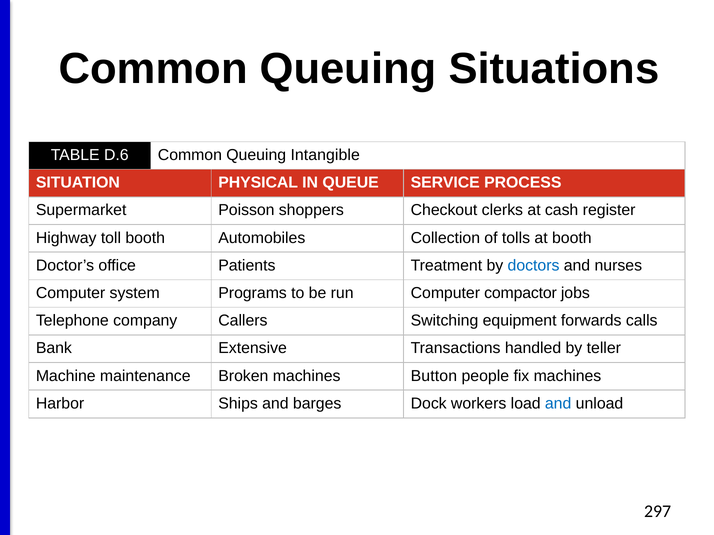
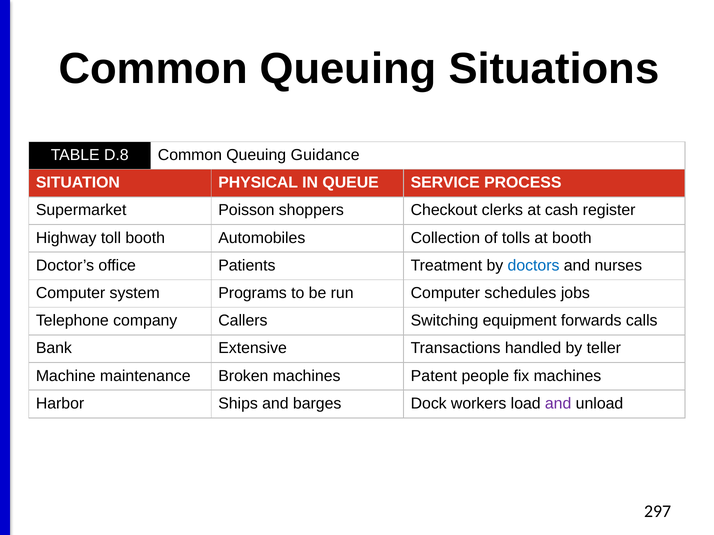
D.6: D.6 -> D.8 (116, 155)
Intangible: Intangible -> Guidance (325, 155)
compactor: compactor -> schedules (520, 293)
Button: Button -> Patent (434, 376)
and colour: blue -> purple (558, 404)
